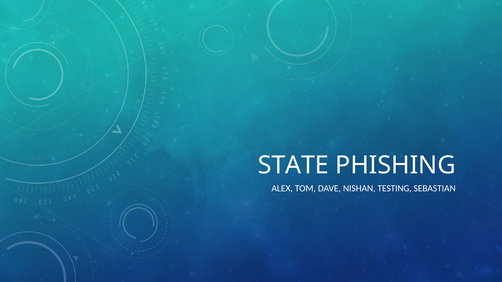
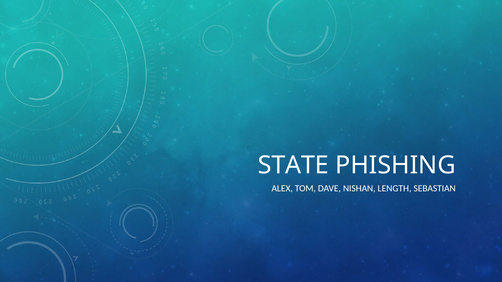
TESTING: TESTING -> LENGTH (395, 189)
